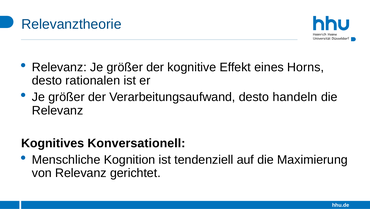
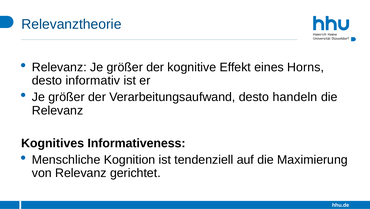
rationalen: rationalen -> informativ (93, 80)
Konversationell: Konversationell -> Informativeness (136, 143)
